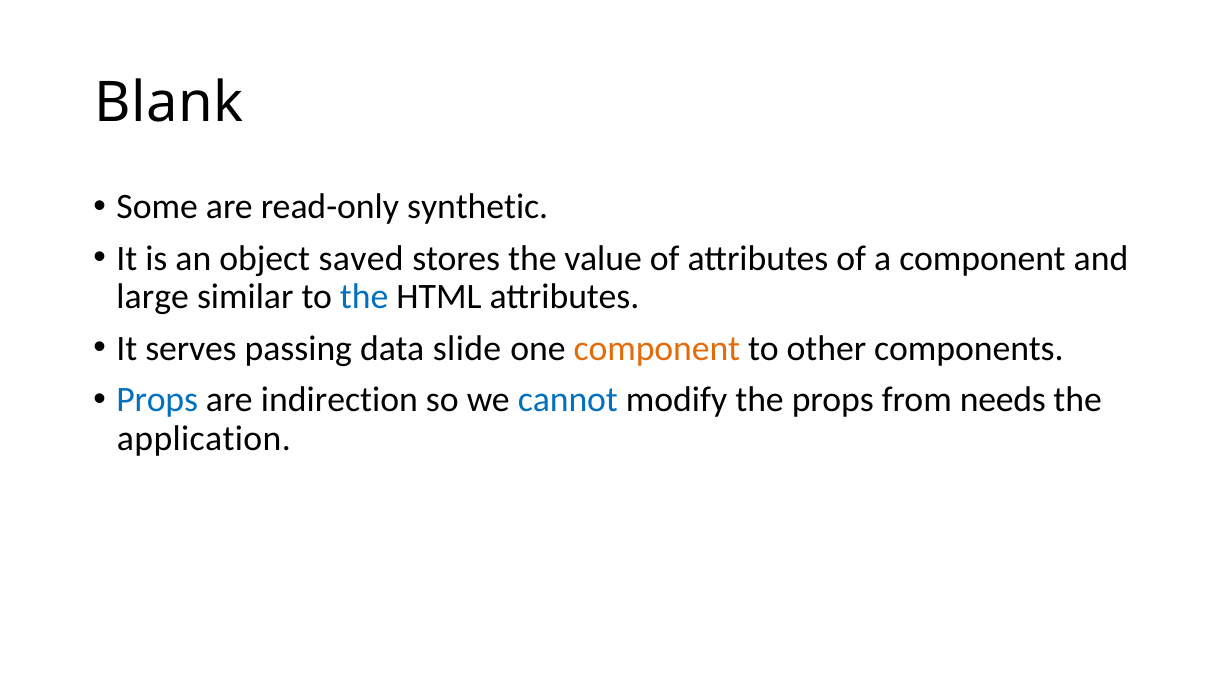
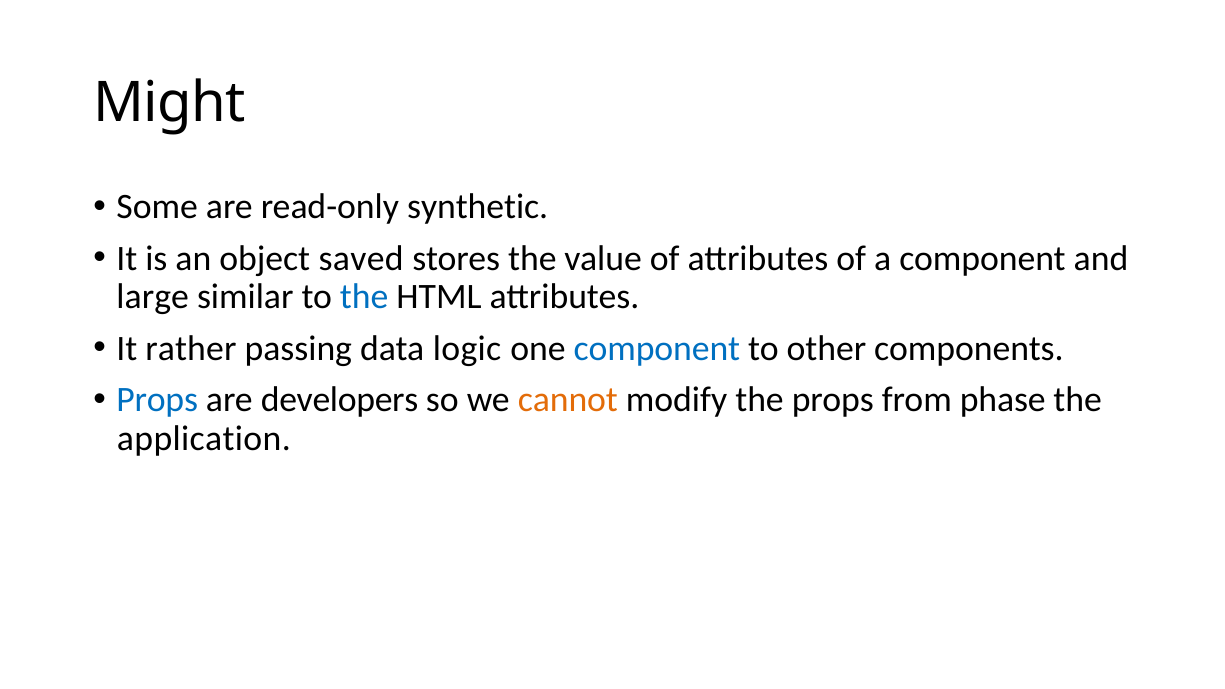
Blank: Blank -> Might (169, 103)
serves: serves -> rather (191, 348)
slide: slide -> logic (467, 348)
component colour: orange -> blue (657, 348)
indirection: indirection -> developers (340, 400)
cannot colour: blue -> orange (568, 400)
needs: needs -> phase (1003, 400)
